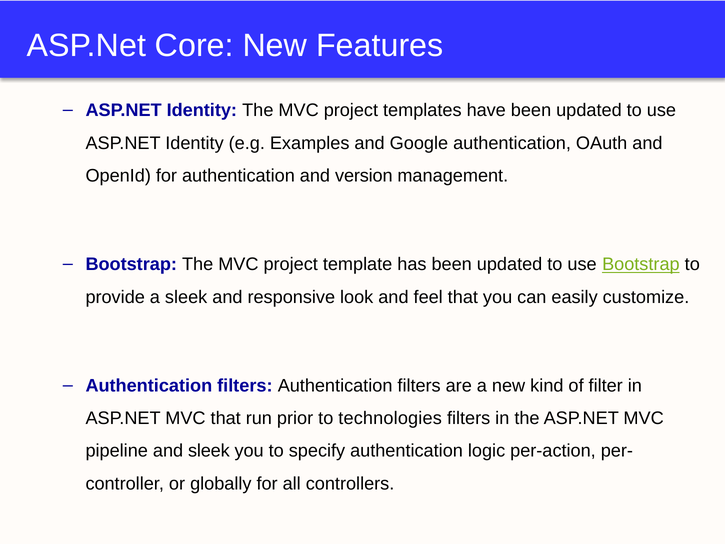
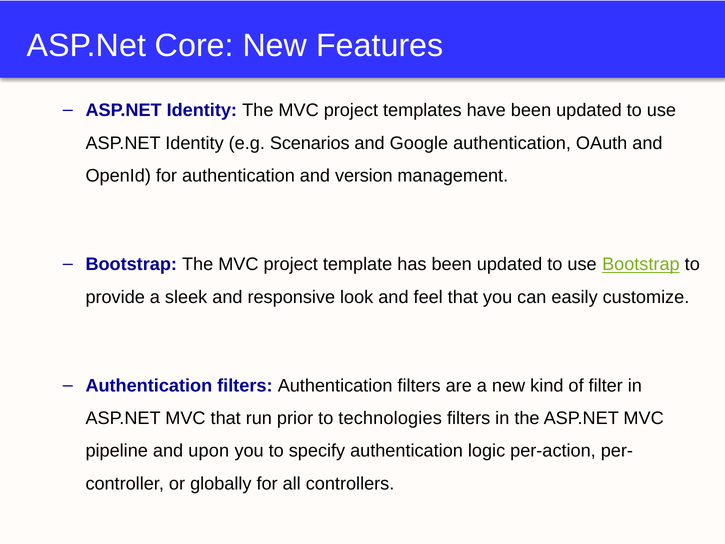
Examples: Examples -> Scenarios (310, 143)
and sleek: sleek -> upon (209, 451)
